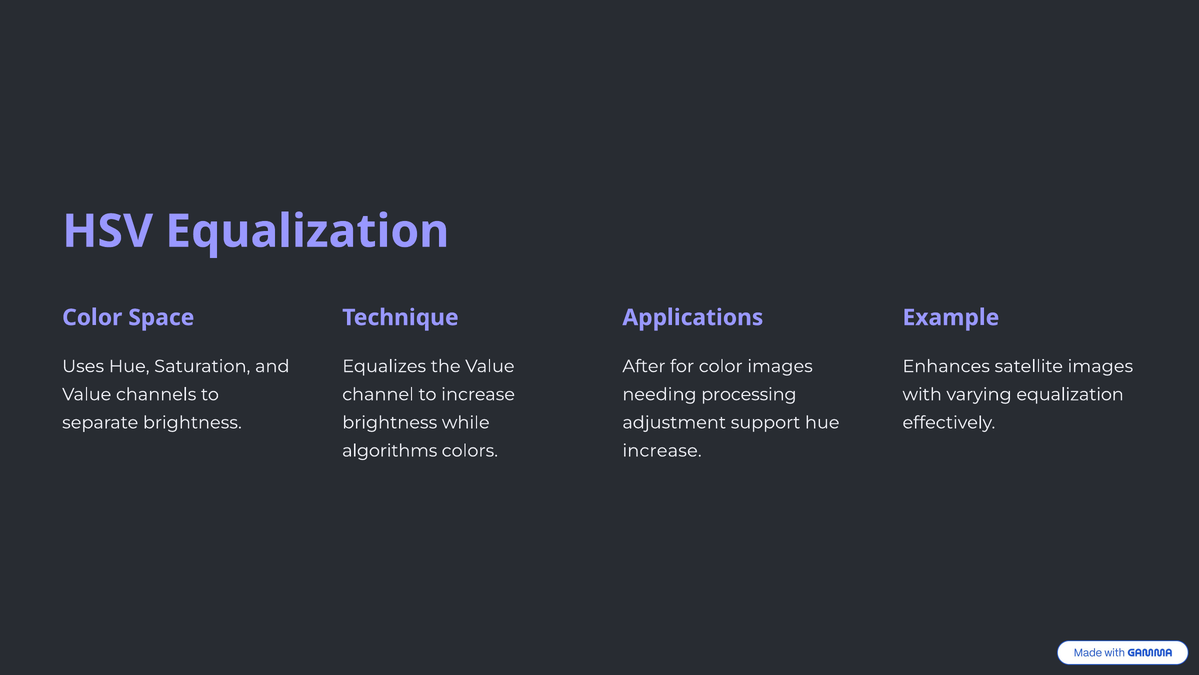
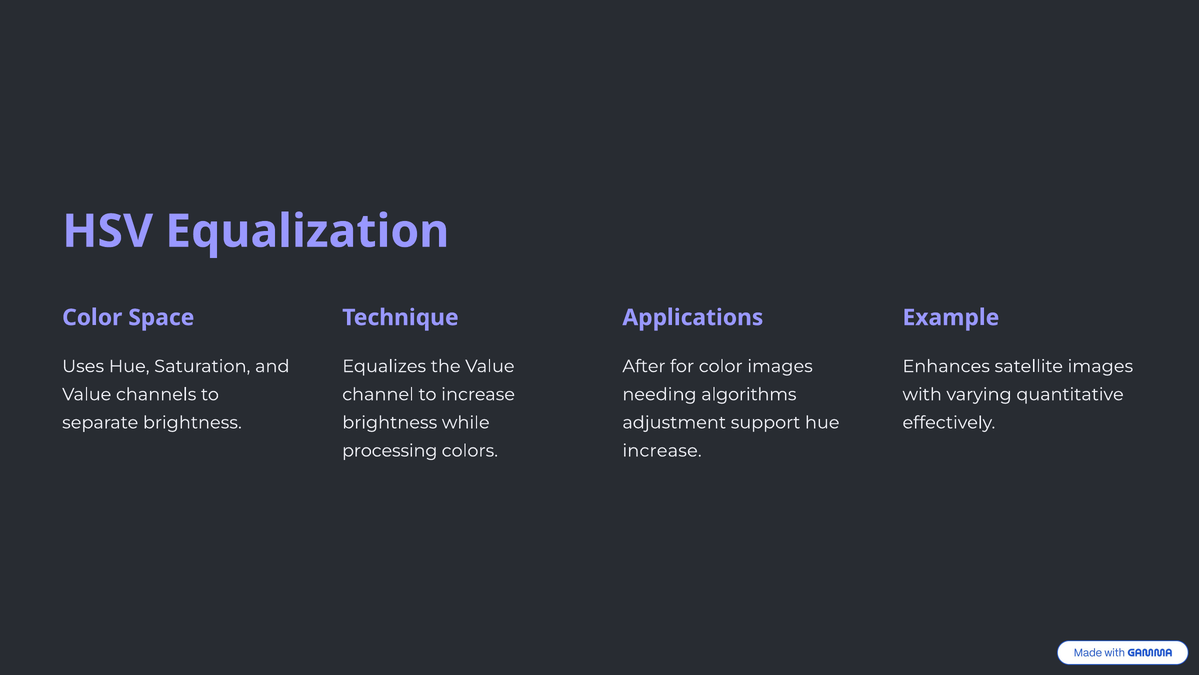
processing: processing -> algorithms (749, 394)
varying equalization: equalization -> quantitative (1070, 394)
algorithms: algorithms -> processing (390, 450)
